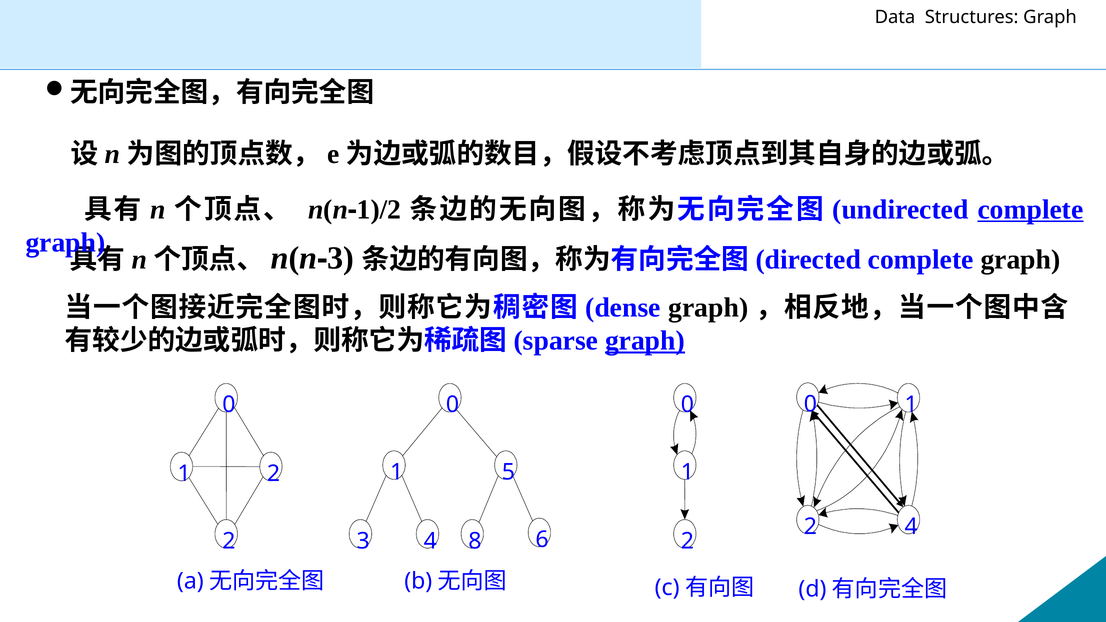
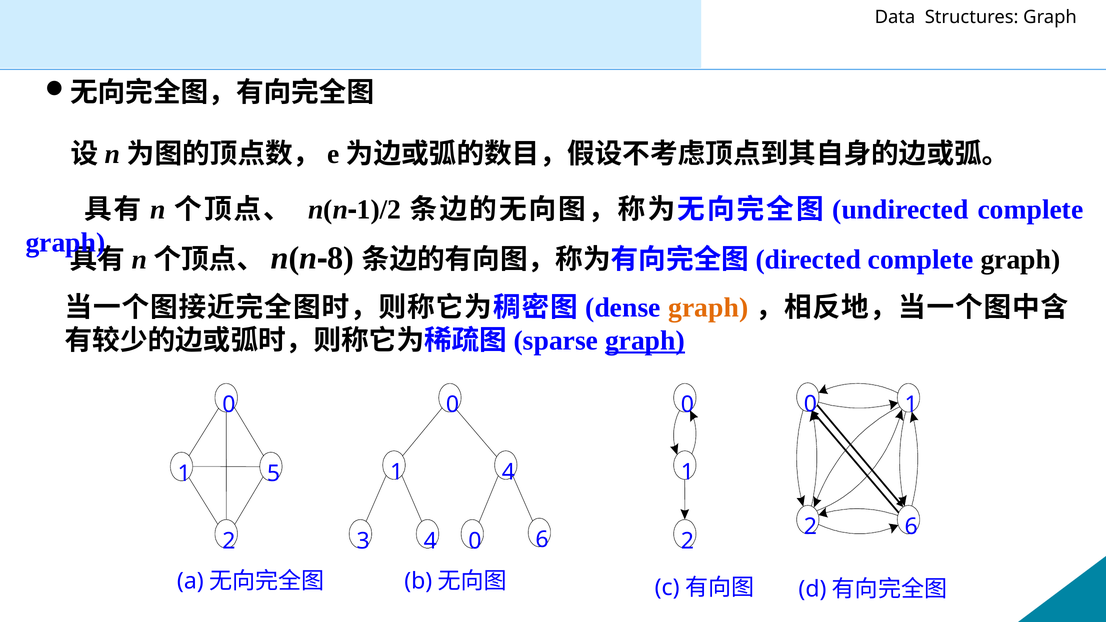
complete underline: present -> none (1030, 210)
3: 3 -> 8 (341, 258)
graph colour: black -> orange (708, 308)
1 5: 5 -> 4 (508, 472)
2: 2 -> 5 (274, 474)
2 4: 4 -> 6 (911, 527)
4 8: 8 -> 0 (475, 541)
